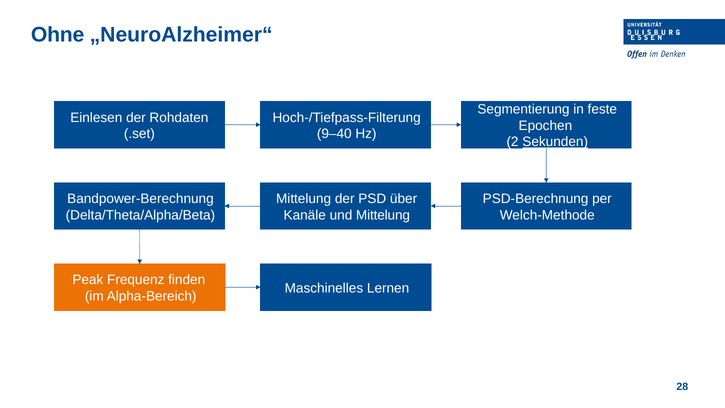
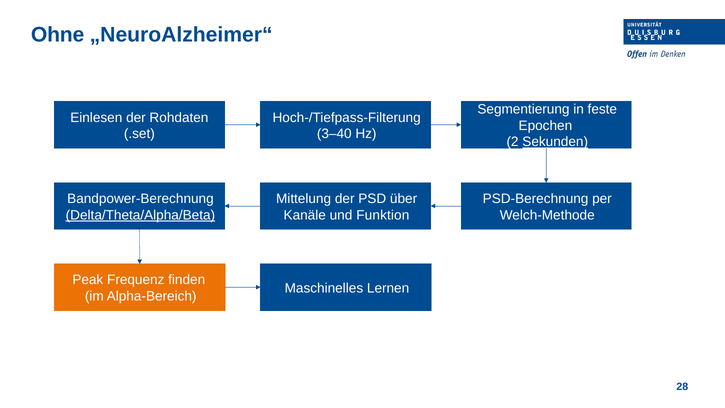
9–40: 9–40 -> 3–40 (334, 134)
Delta/Theta/Alpha/Beta underline: none -> present (140, 215)
und Mittelung: Mittelung -> Funktion (383, 215)
